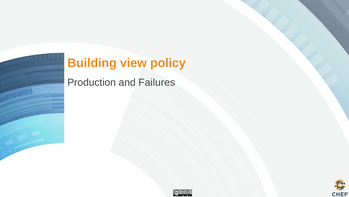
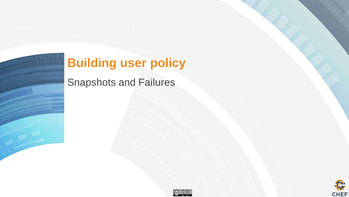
view: view -> user (133, 63)
Production: Production -> Snapshots (92, 82)
